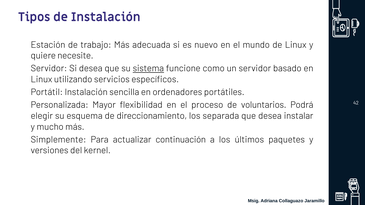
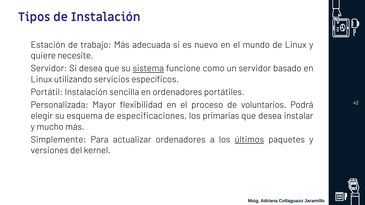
direccionamiento: direccionamiento -> especificaciones (152, 116)
separada: separada -> primarias (221, 116)
actualizar continuación: continuación -> ordenadores (181, 140)
últimos underline: none -> present (249, 140)
